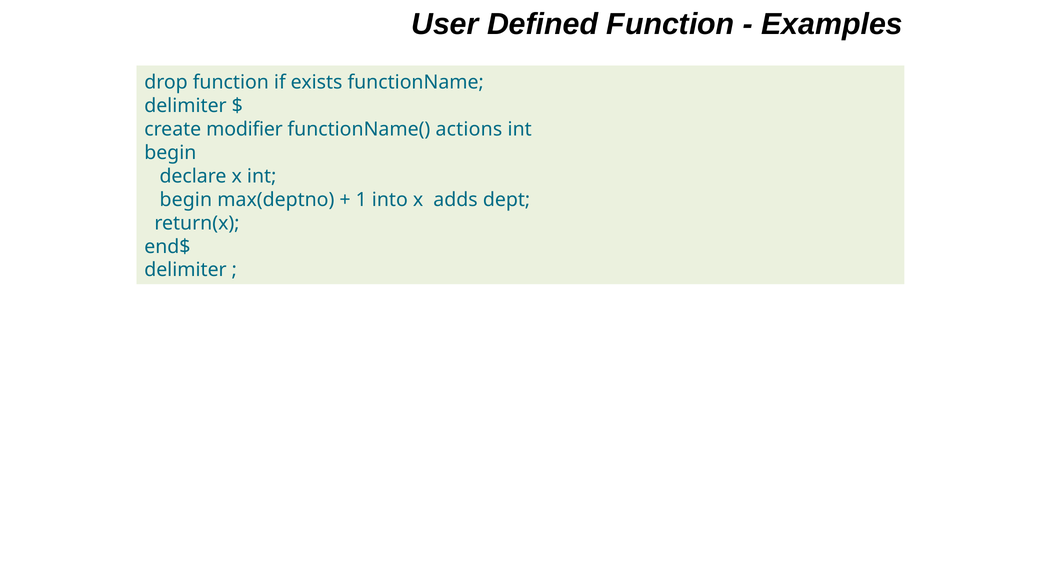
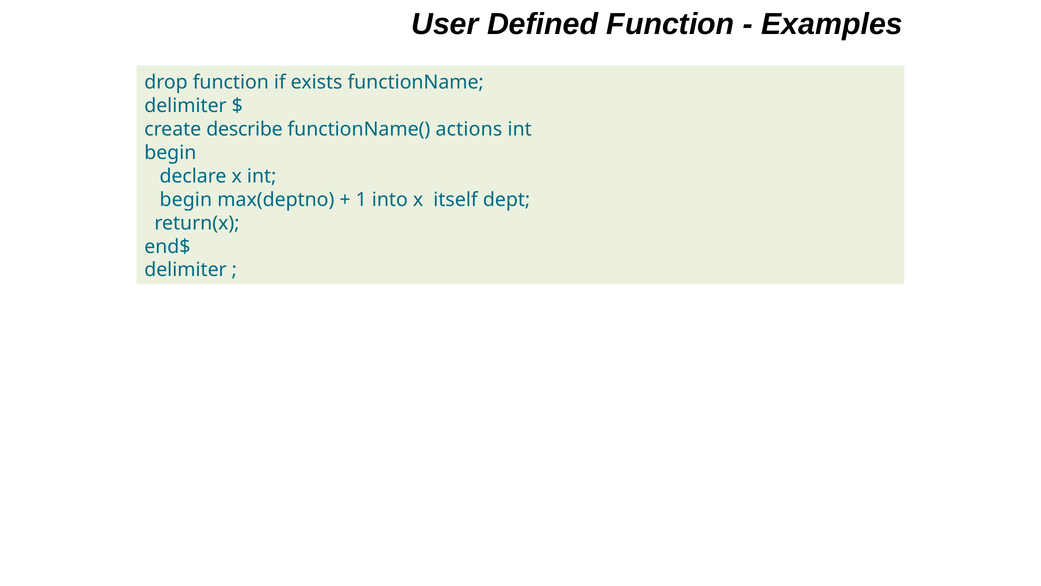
modifier: modifier -> describe (245, 129)
adds: adds -> itself (456, 200)
